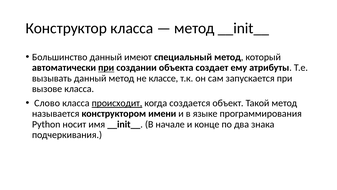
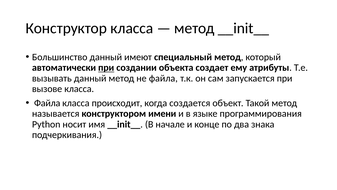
не классе: классе -> файла (163, 78)
Слово: Слово -> Файла (47, 103)
происходит underline: present -> none (117, 103)
